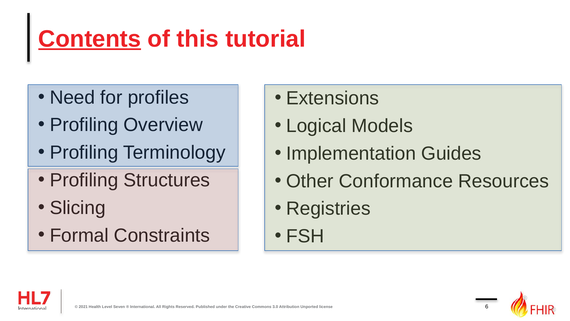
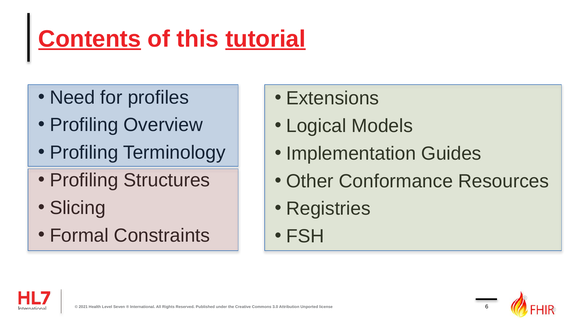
tutorial underline: none -> present (266, 39)
